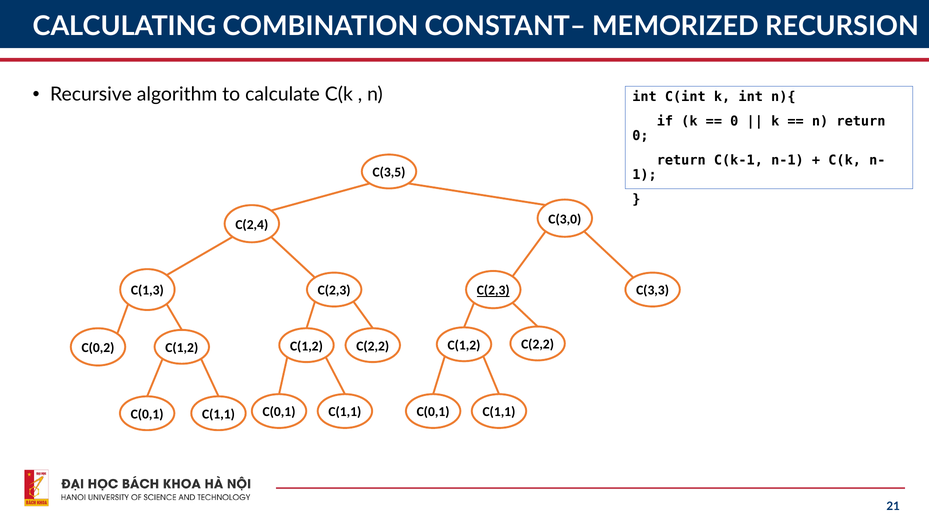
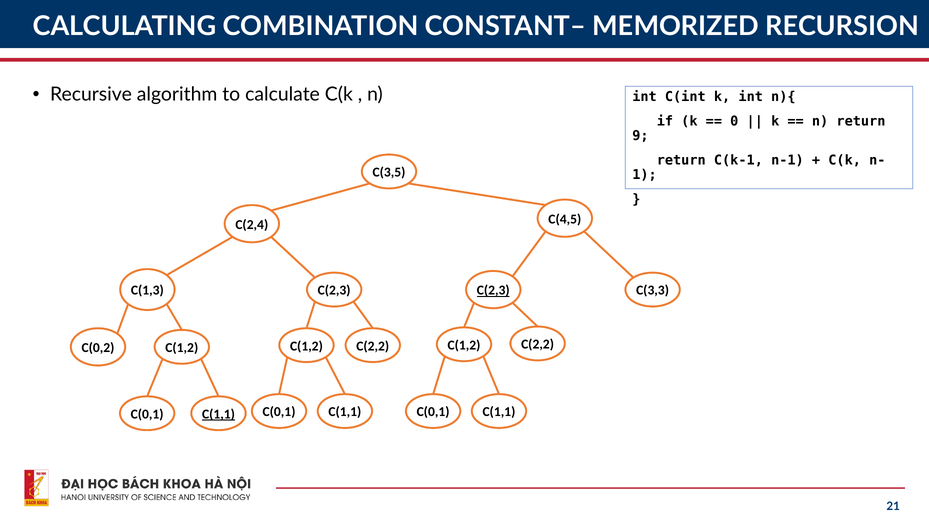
0: 0 -> 9 (640, 136)
C(3,0: C(3,0 -> C(4,5 (565, 219)
C(1,1 underline: none -> present (218, 414)
